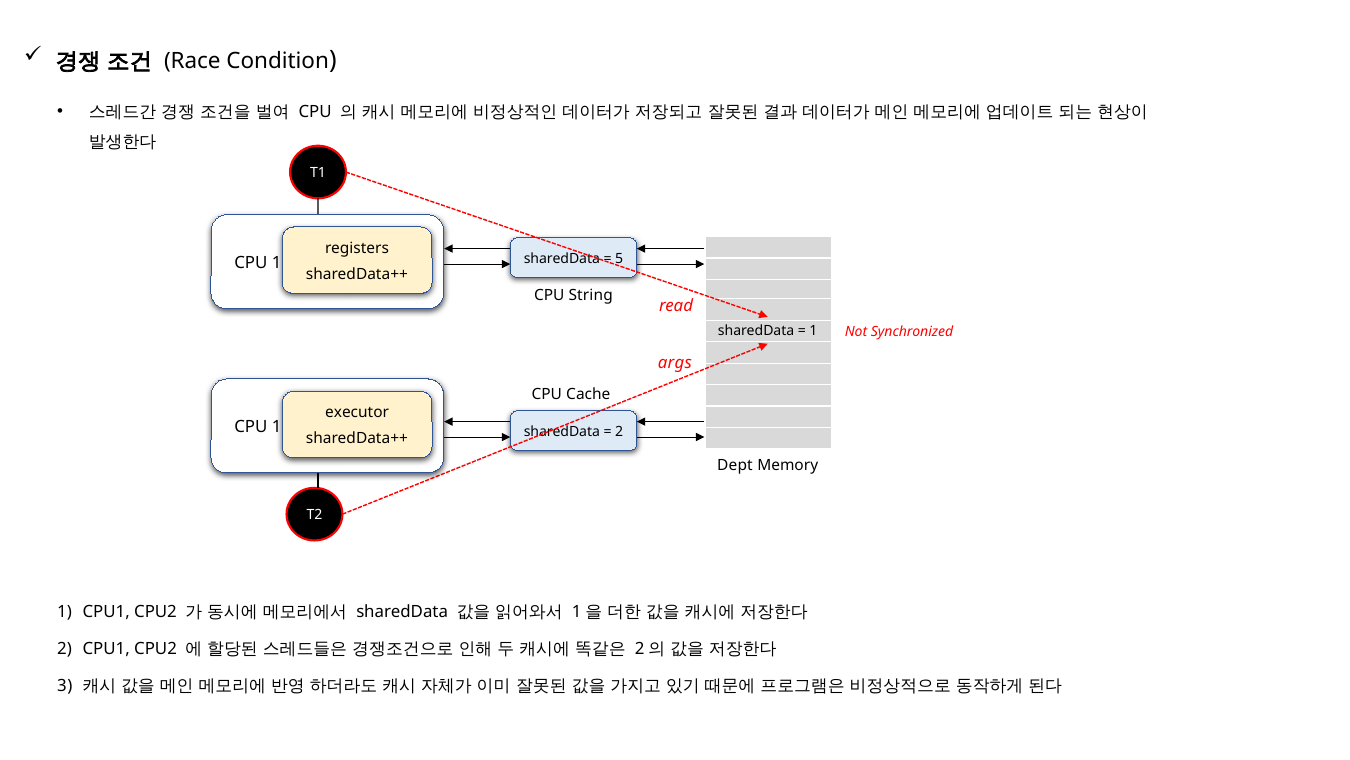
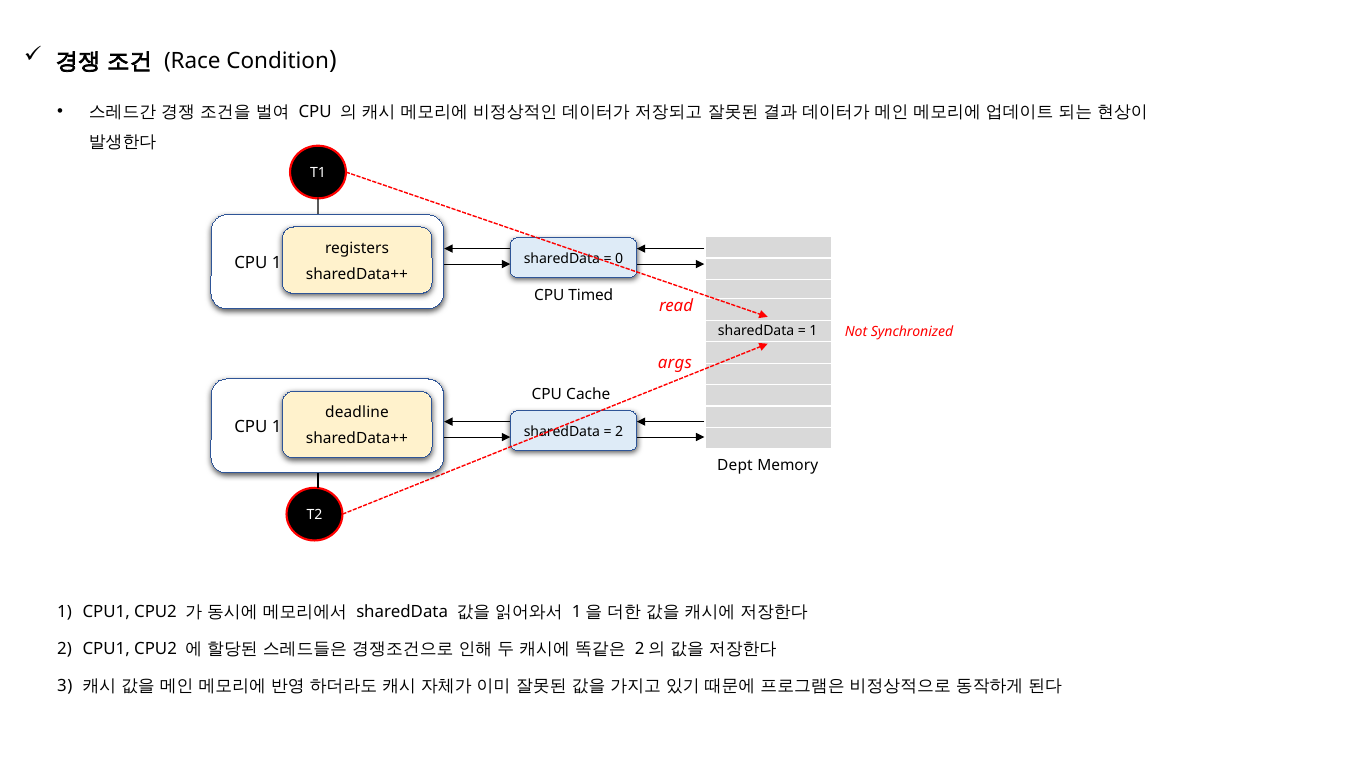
5: 5 -> 0 (619, 258)
String: String -> Timed (591, 295)
executor: executor -> deadline (357, 412)
